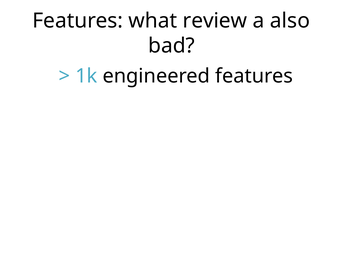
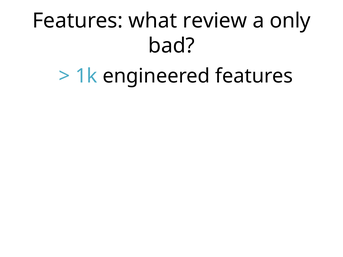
also: also -> only (290, 21)
